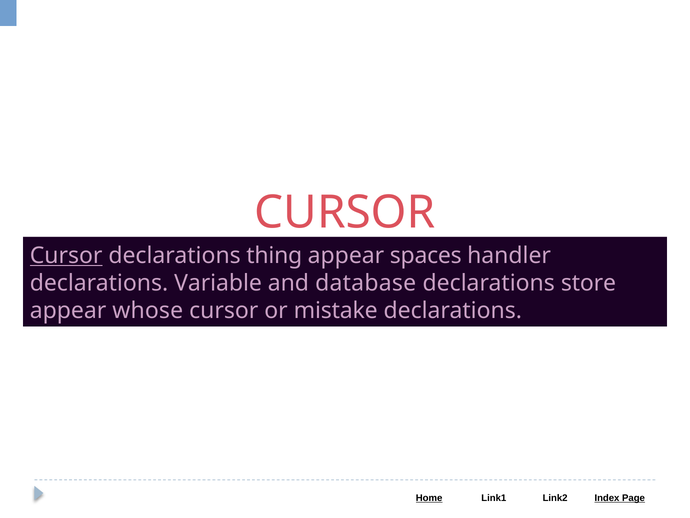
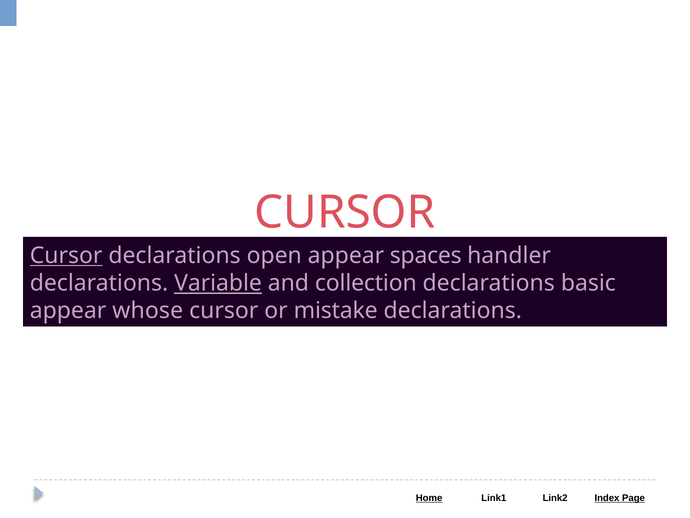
thing: thing -> open (274, 255)
Variable underline: none -> present (218, 283)
database: database -> collection (366, 283)
store: store -> basic (588, 283)
